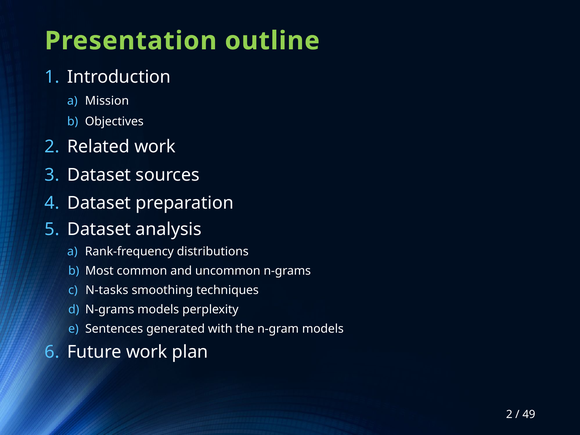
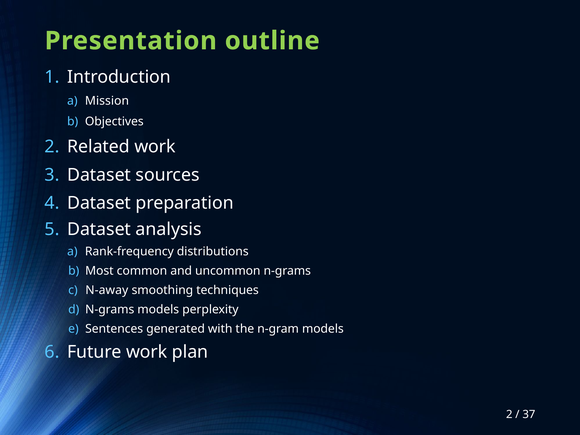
N-tasks: N-tasks -> N-away (107, 290)
49: 49 -> 37 (529, 415)
